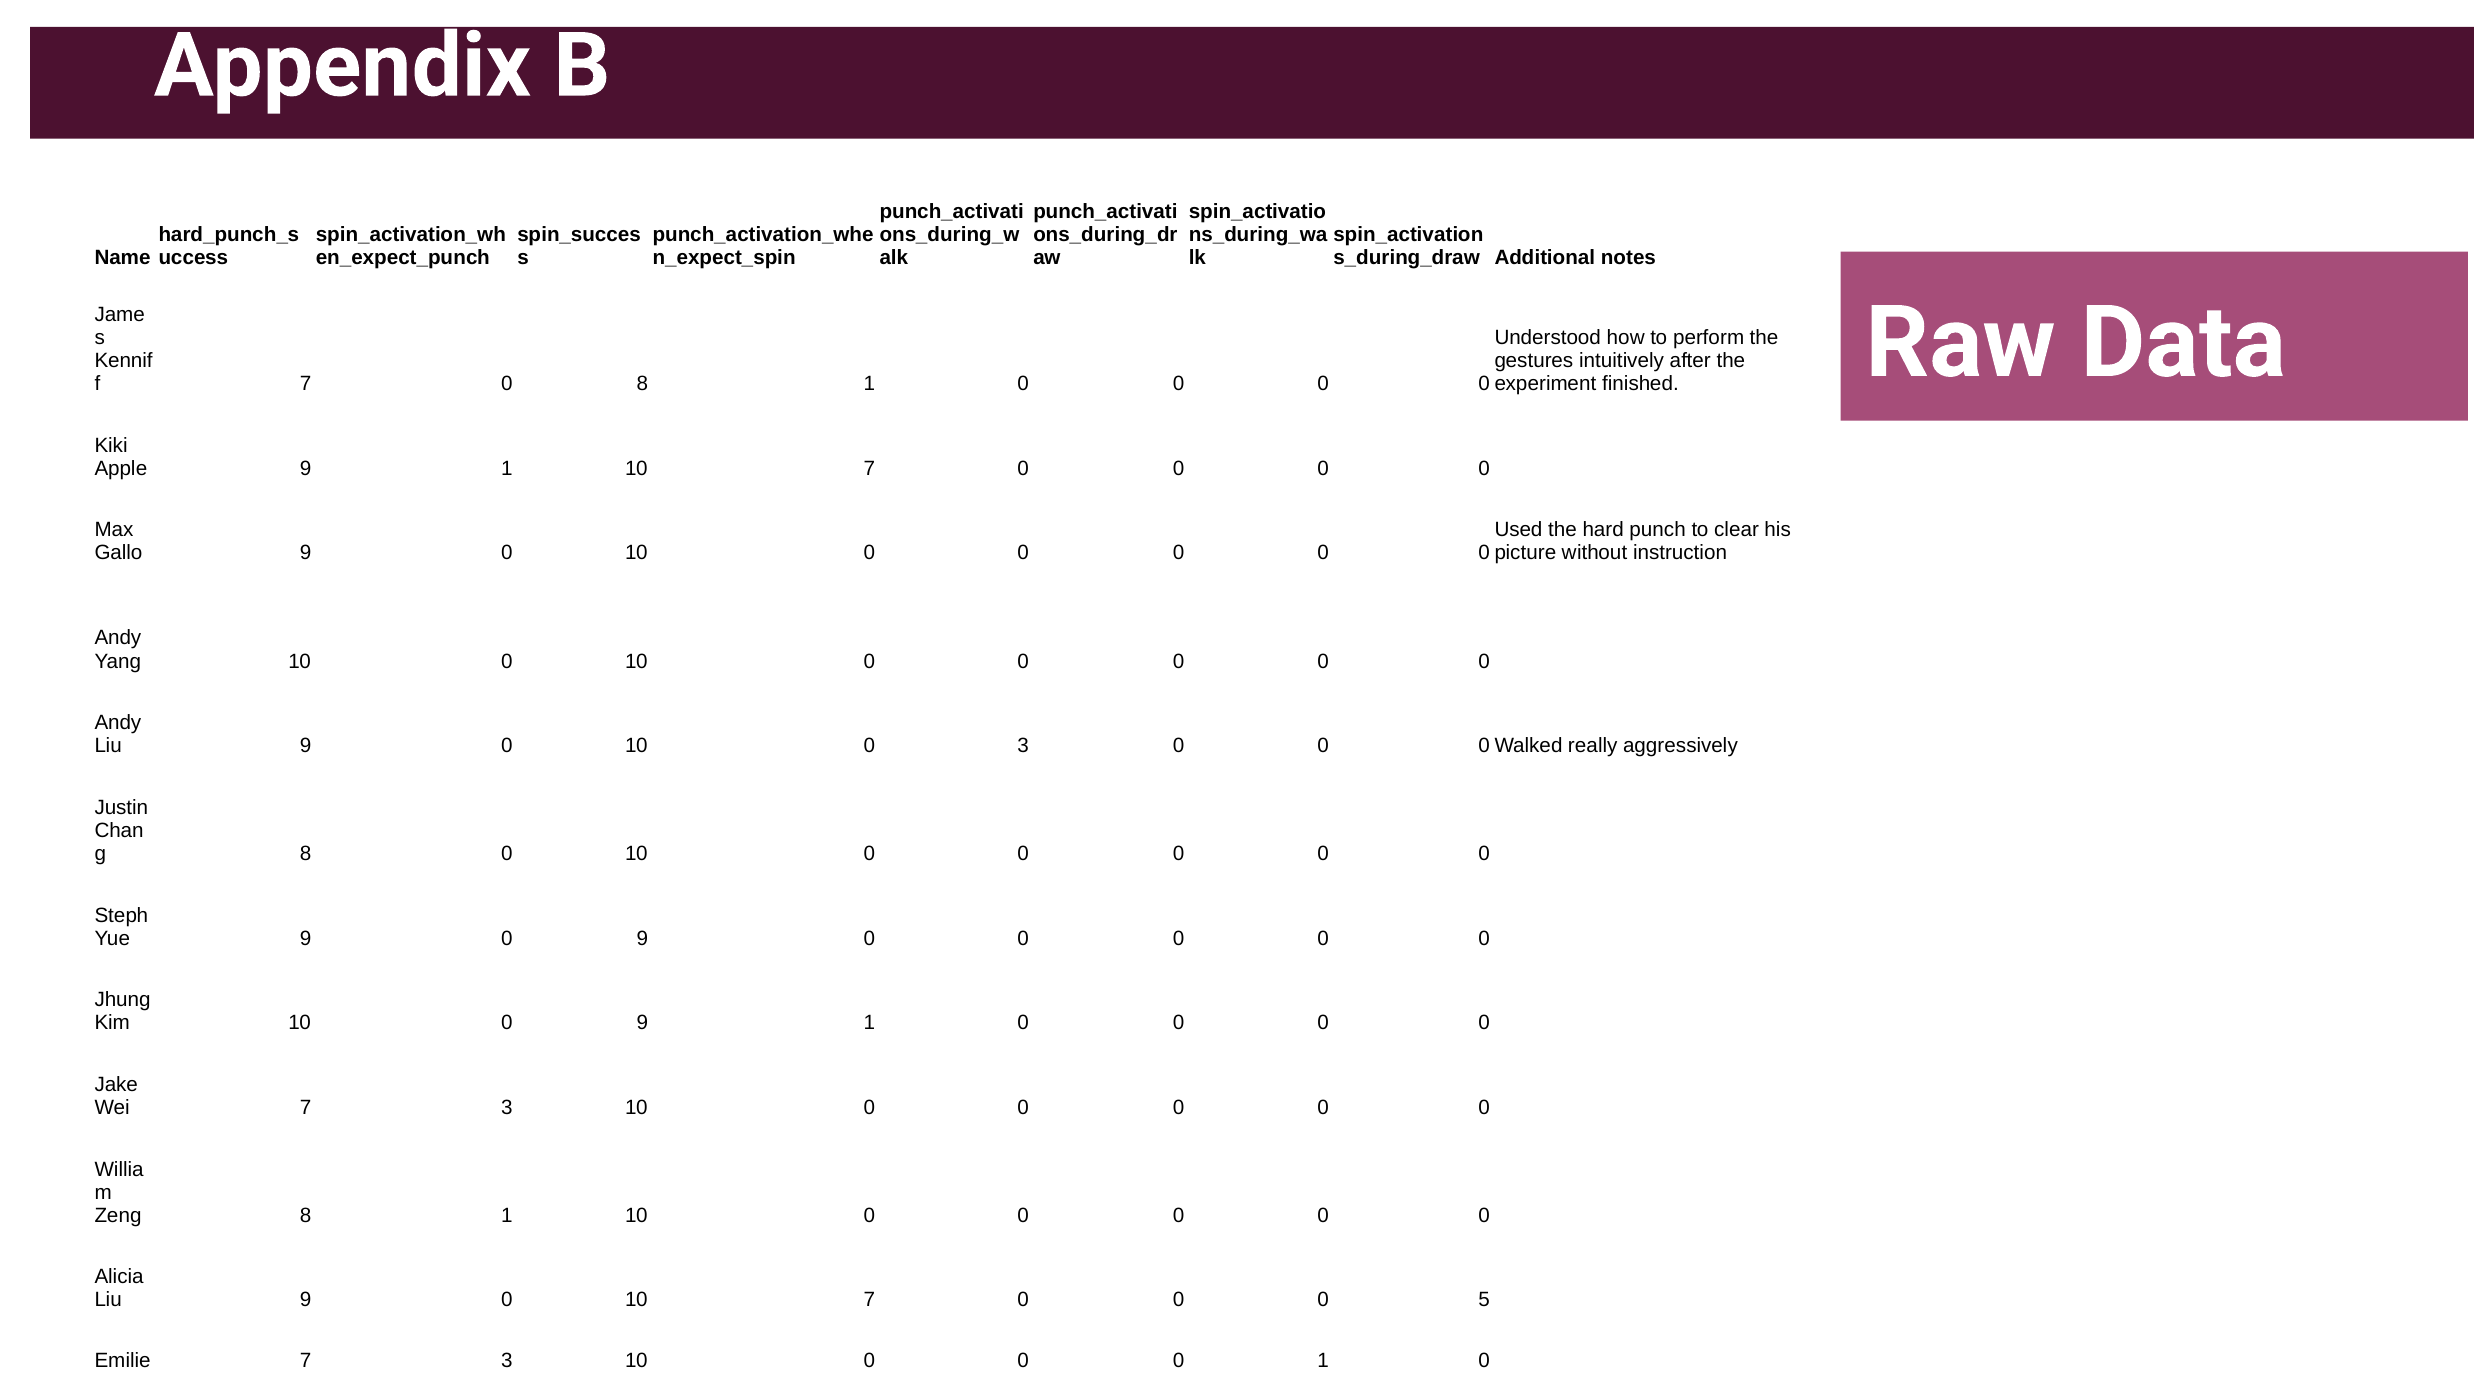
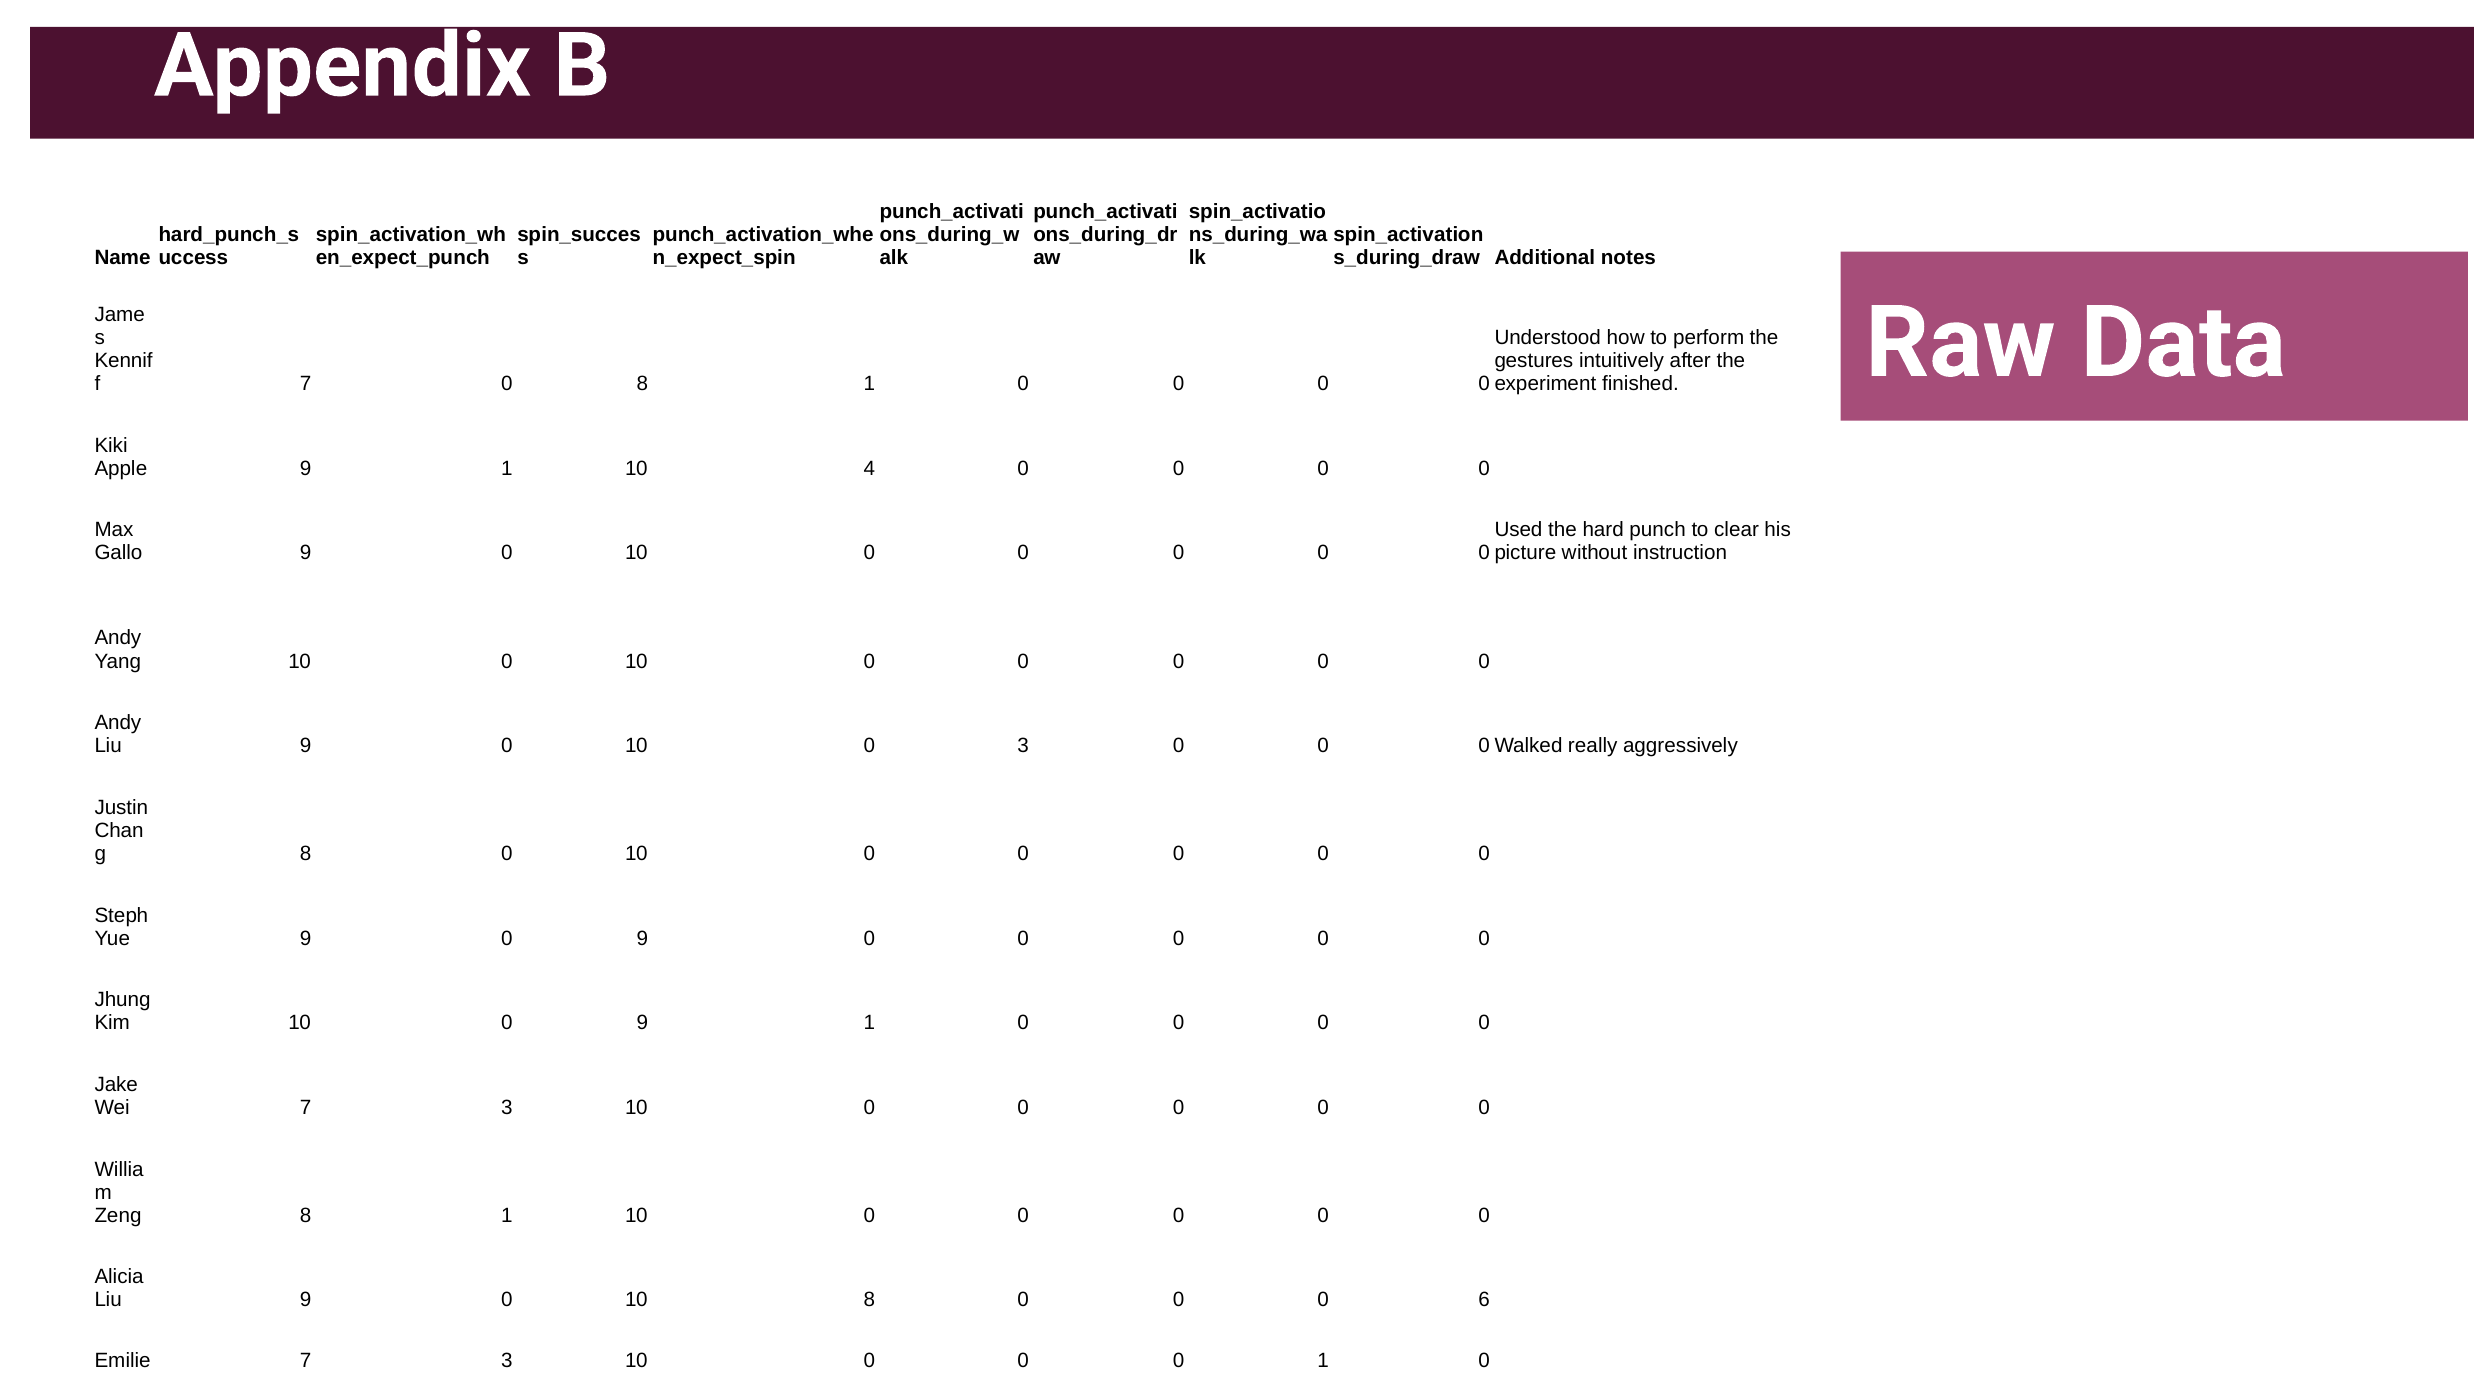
1 10 7: 7 -> 4 (869, 469)
0 10 7: 7 -> 8 (869, 1300)
5: 5 -> 6 (1484, 1300)
